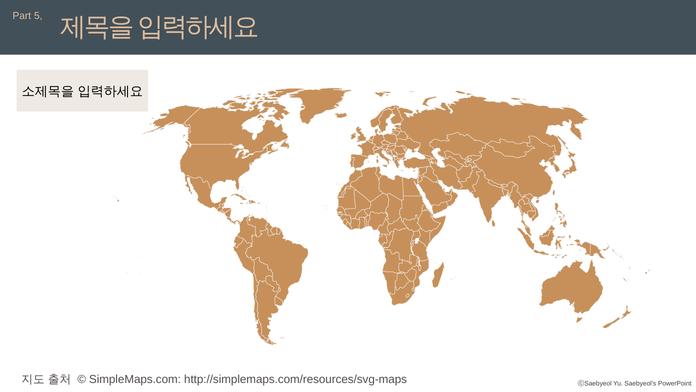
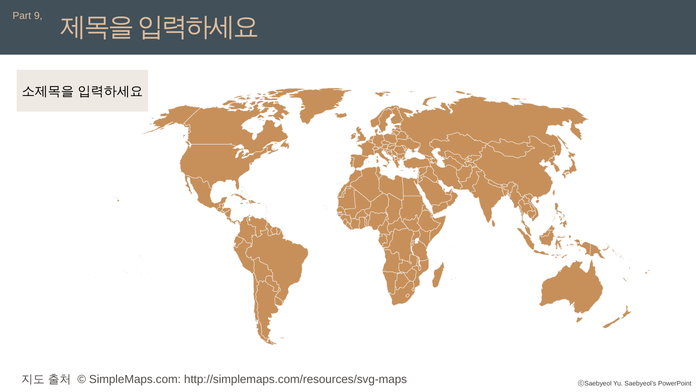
5: 5 -> 9 (38, 16)
